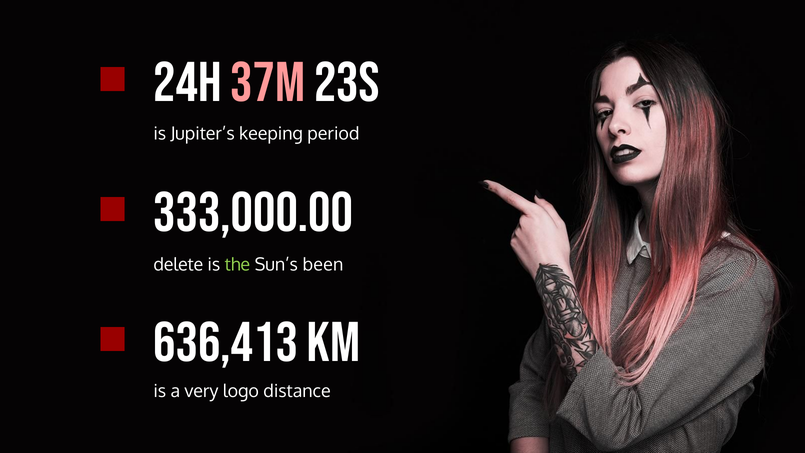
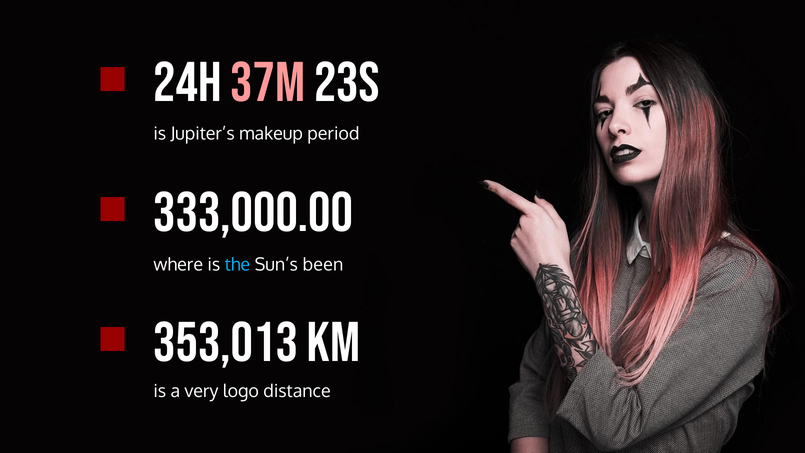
keeping: keeping -> makeup (271, 134)
delete: delete -> where (178, 265)
the colour: light green -> light blue (237, 265)
636,413: 636,413 -> 353,013 (226, 343)
